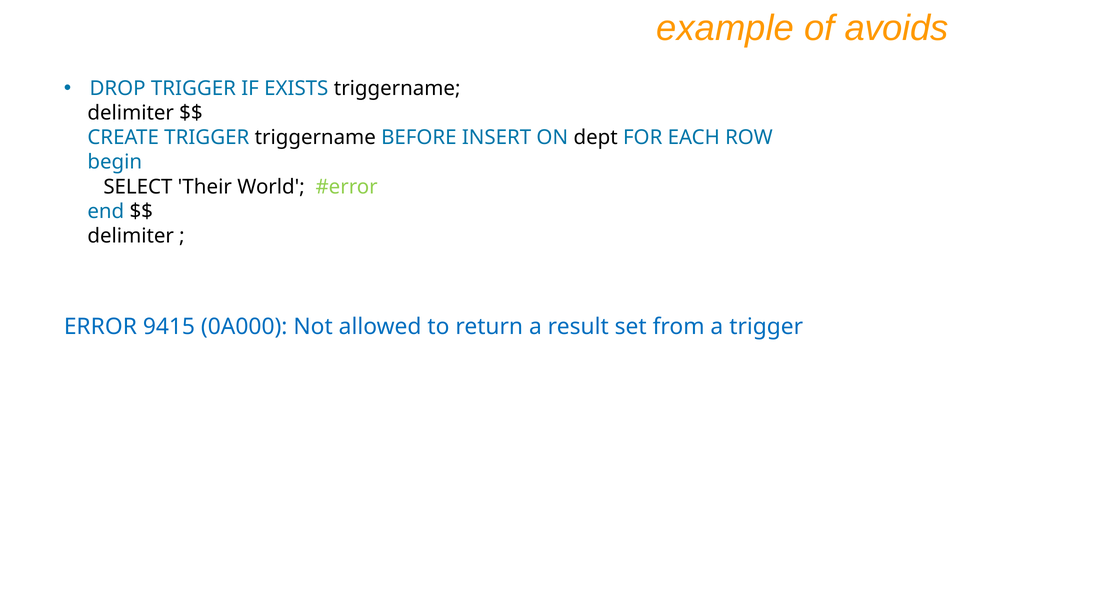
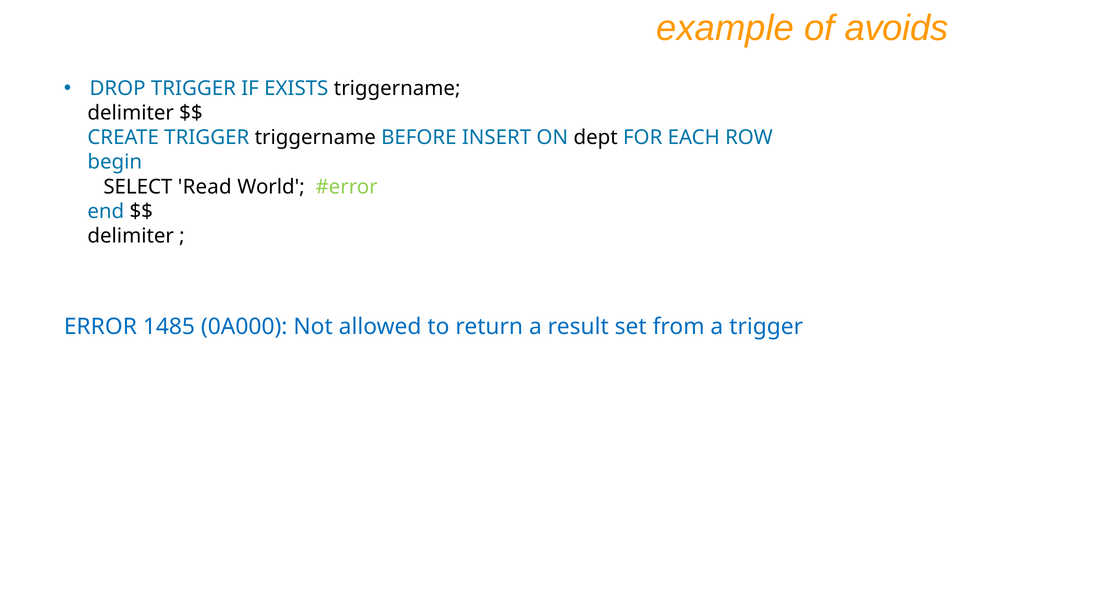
Their: Their -> Read (205, 187)
9415: 9415 -> 1485 (169, 327)
